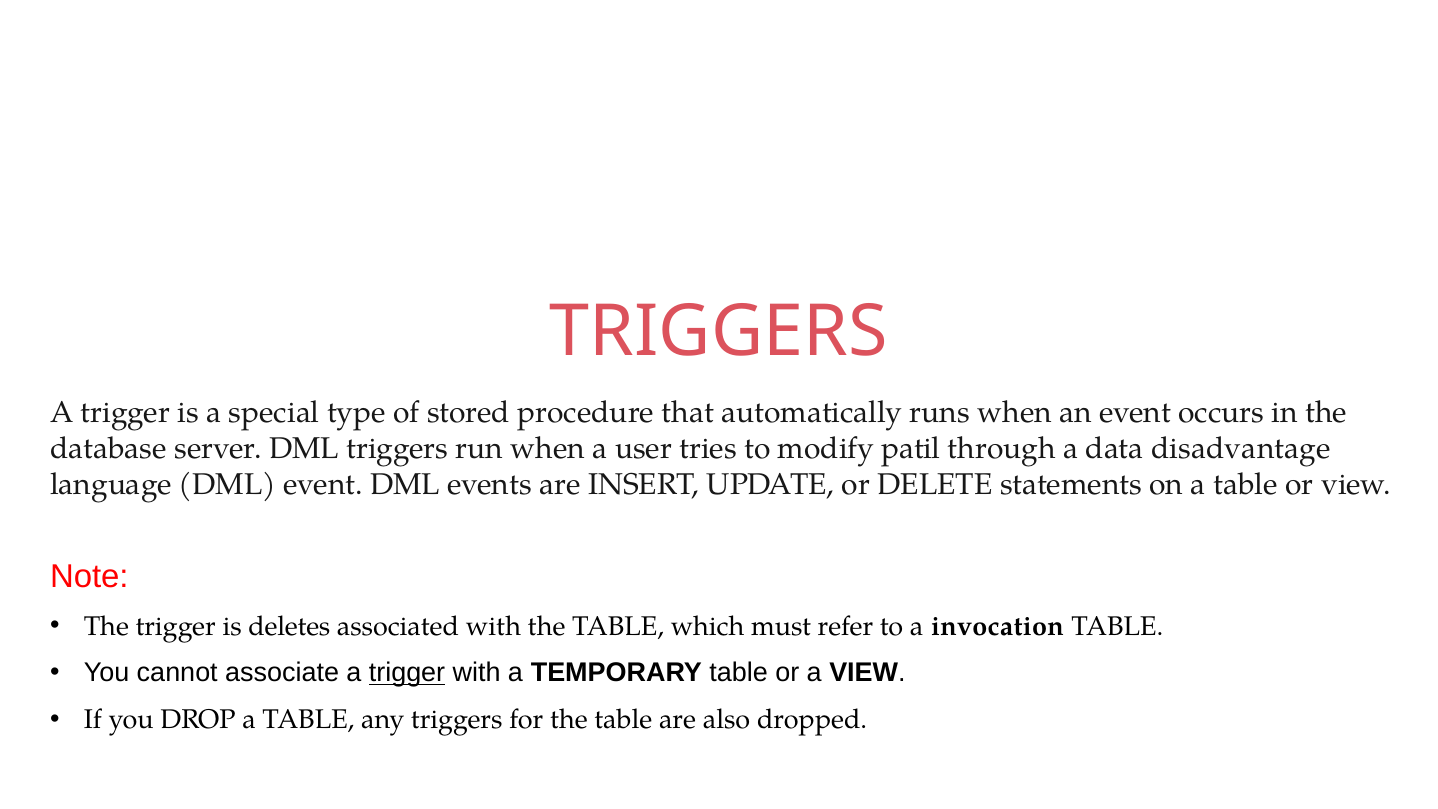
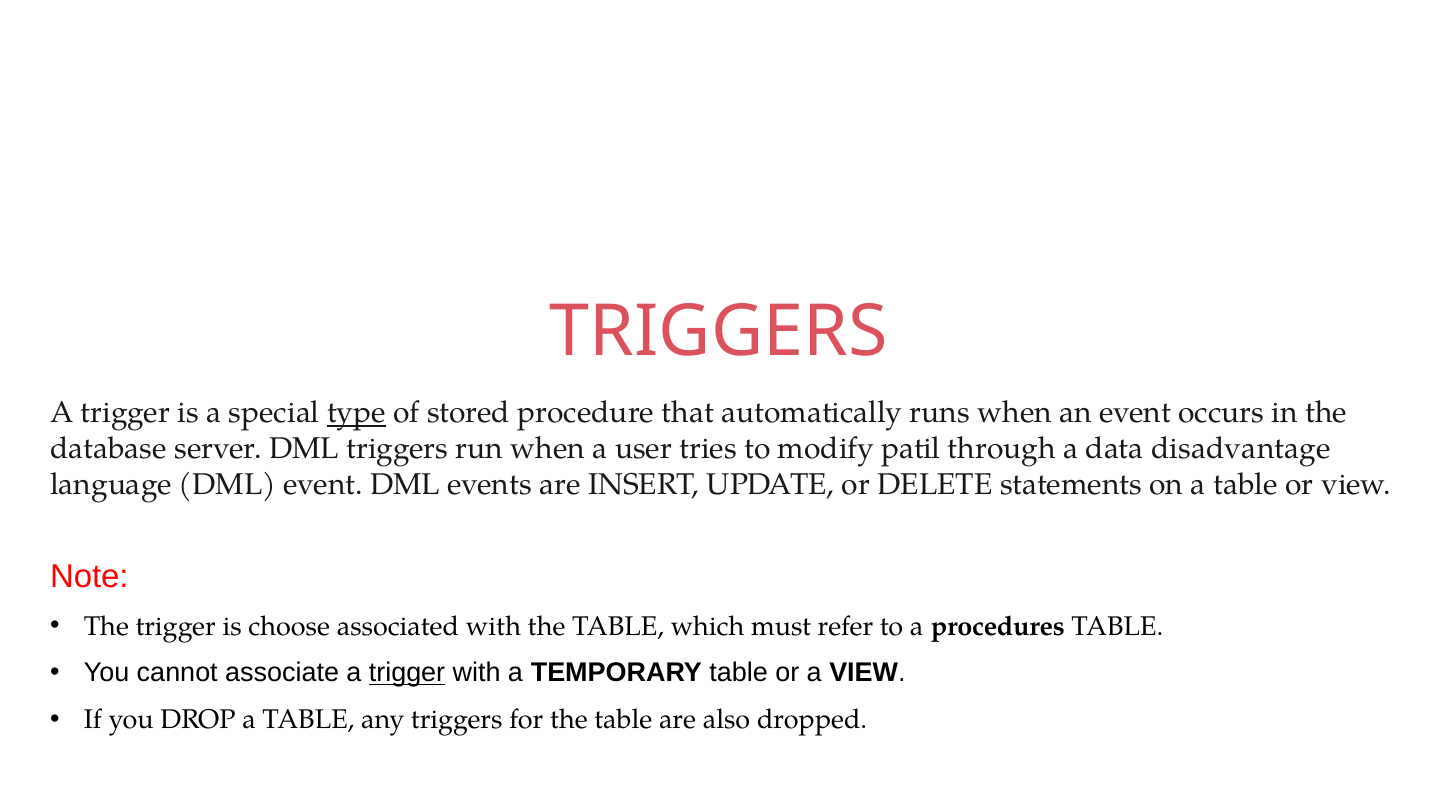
type underline: none -> present (357, 413)
deletes: deletes -> choose (289, 626)
invocation: invocation -> procedures (998, 626)
